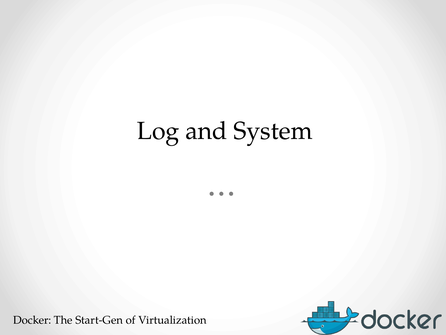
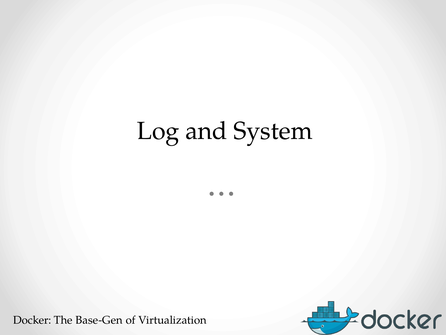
Start-Gen: Start-Gen -> Base-Gen (99, 320)
